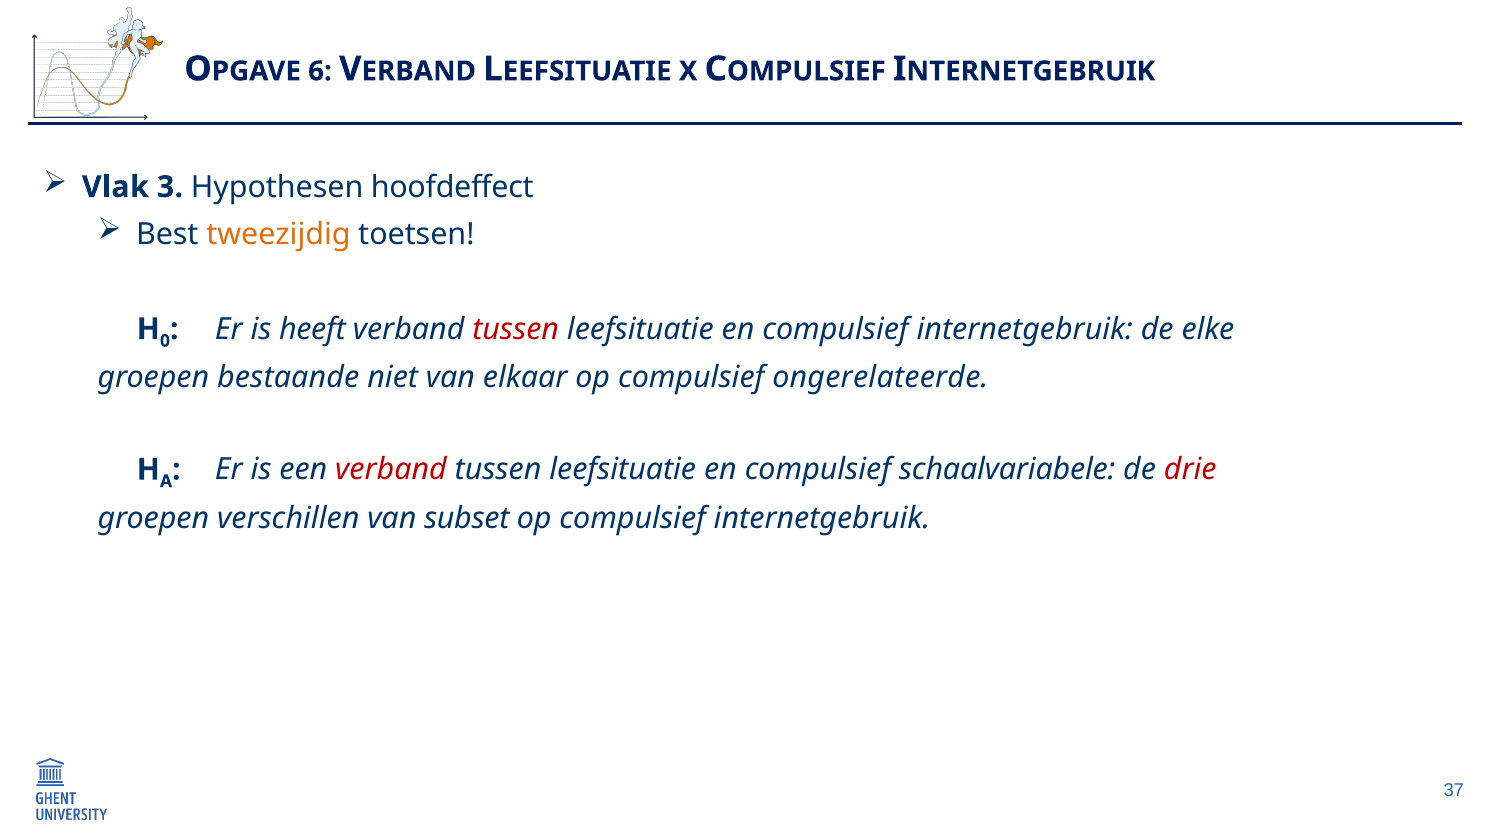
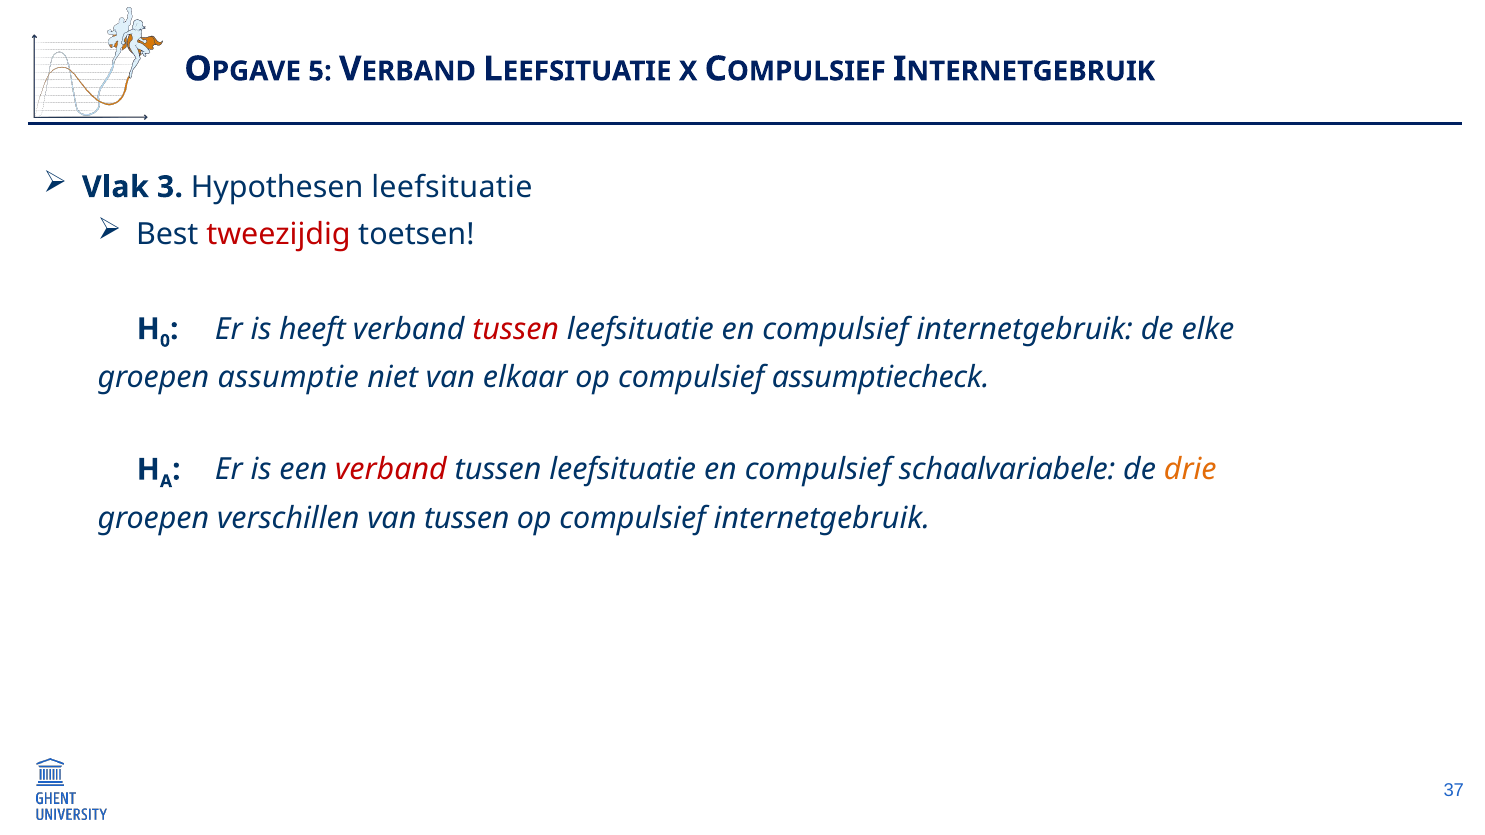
6: 6 -> 5 (320, 71)
Hypothesen hoofdeffect: hoofdeffect -> leefsituatie (452, 187)
tweezijdig colour: orange -> red (278, 234)
bestaande: bestaande -> assumptie (288, 378)
ongerelateerde: ongerelateerde -> assumptiecheck (881, 378)
drie colour: red -> orange (1190, 470)
van subset: subset -> tussen (467, 518)
